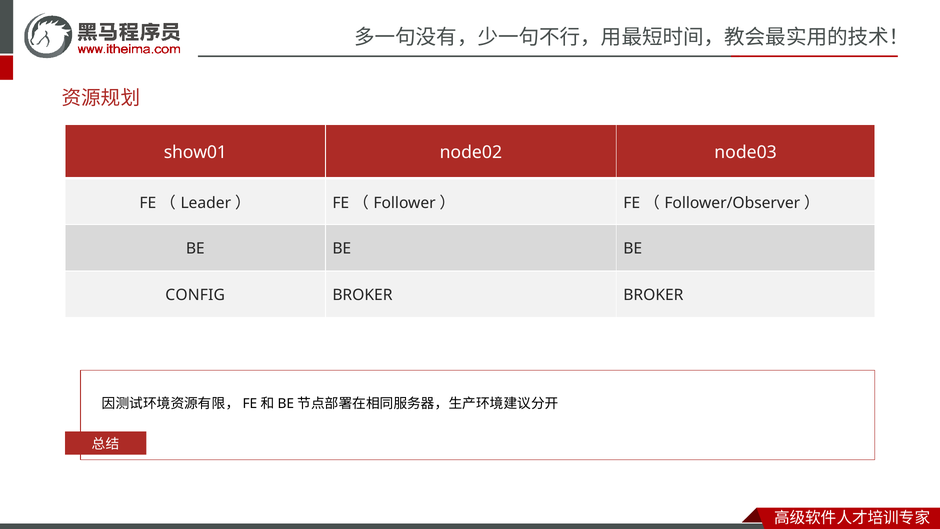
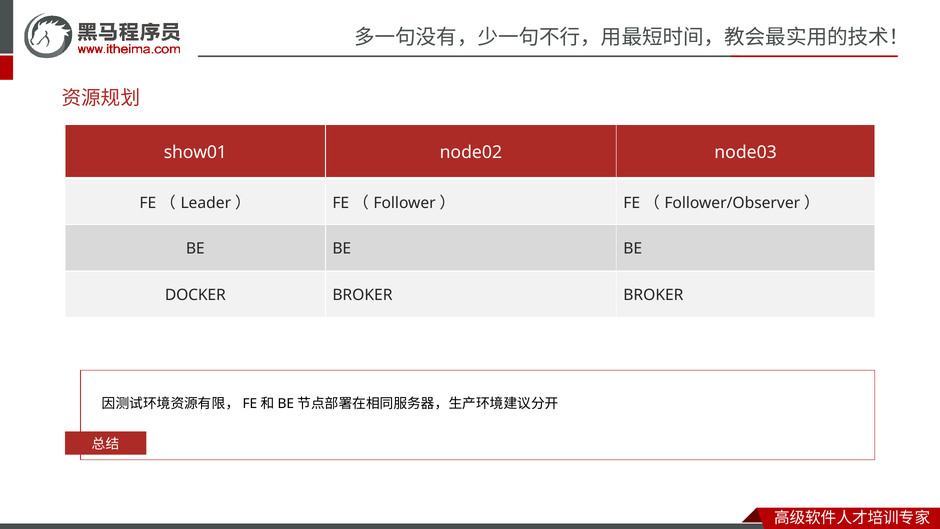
CONFIG: CONFIG -> DOCKER (195, 295)
